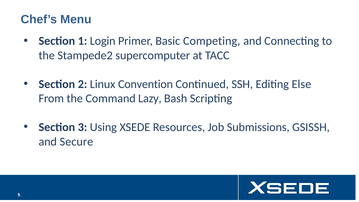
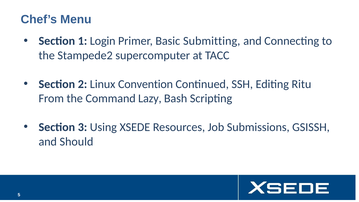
Competing: Competing -> Submitting (212, 41)
Else: Else -> Ritu (301, 84)
Secure: Secure -> Should (76, 142)
